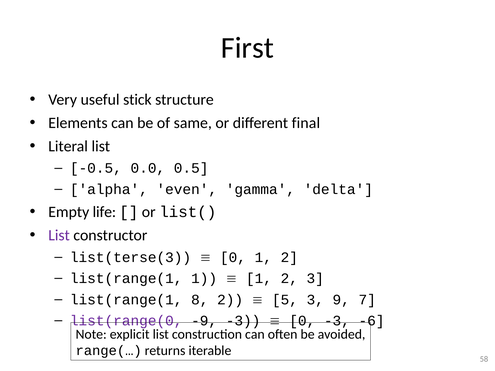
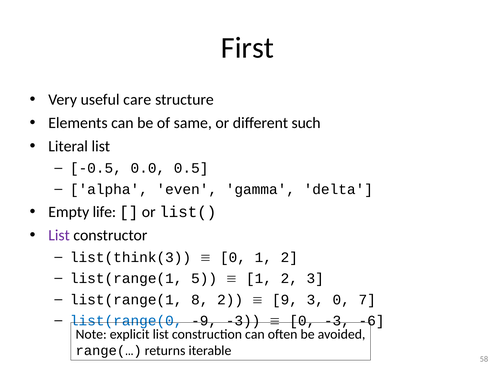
stick: stick -> care (137, 100)
final: final -> such (306, 123)
list(terse(3: list(terse(3 -> list(think(3 (131, 257)
list(range(1 1: 1 -> 5 (204, 279)
5: 5 -> 9 (285, 300)
3 9: 9 -> 0 (341, 300)
list(range(0 colour: purple -> blue (126, 321)
